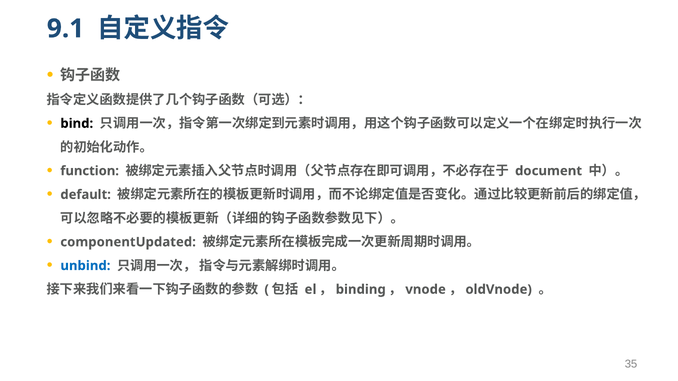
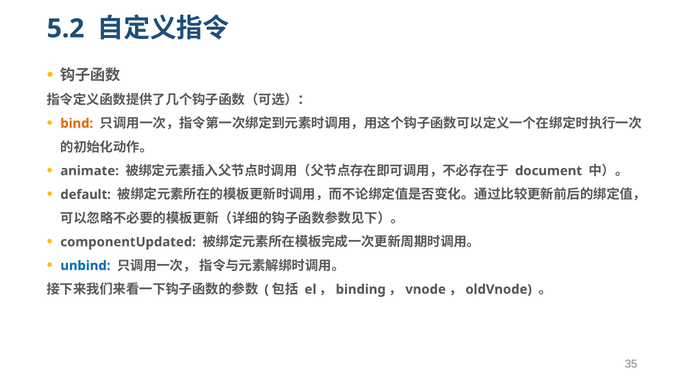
9.1: 9.1 -> 5.2 (66, 29)
bind colour: black -> orange (77, 124)
function: function -> animate (90, 171)
